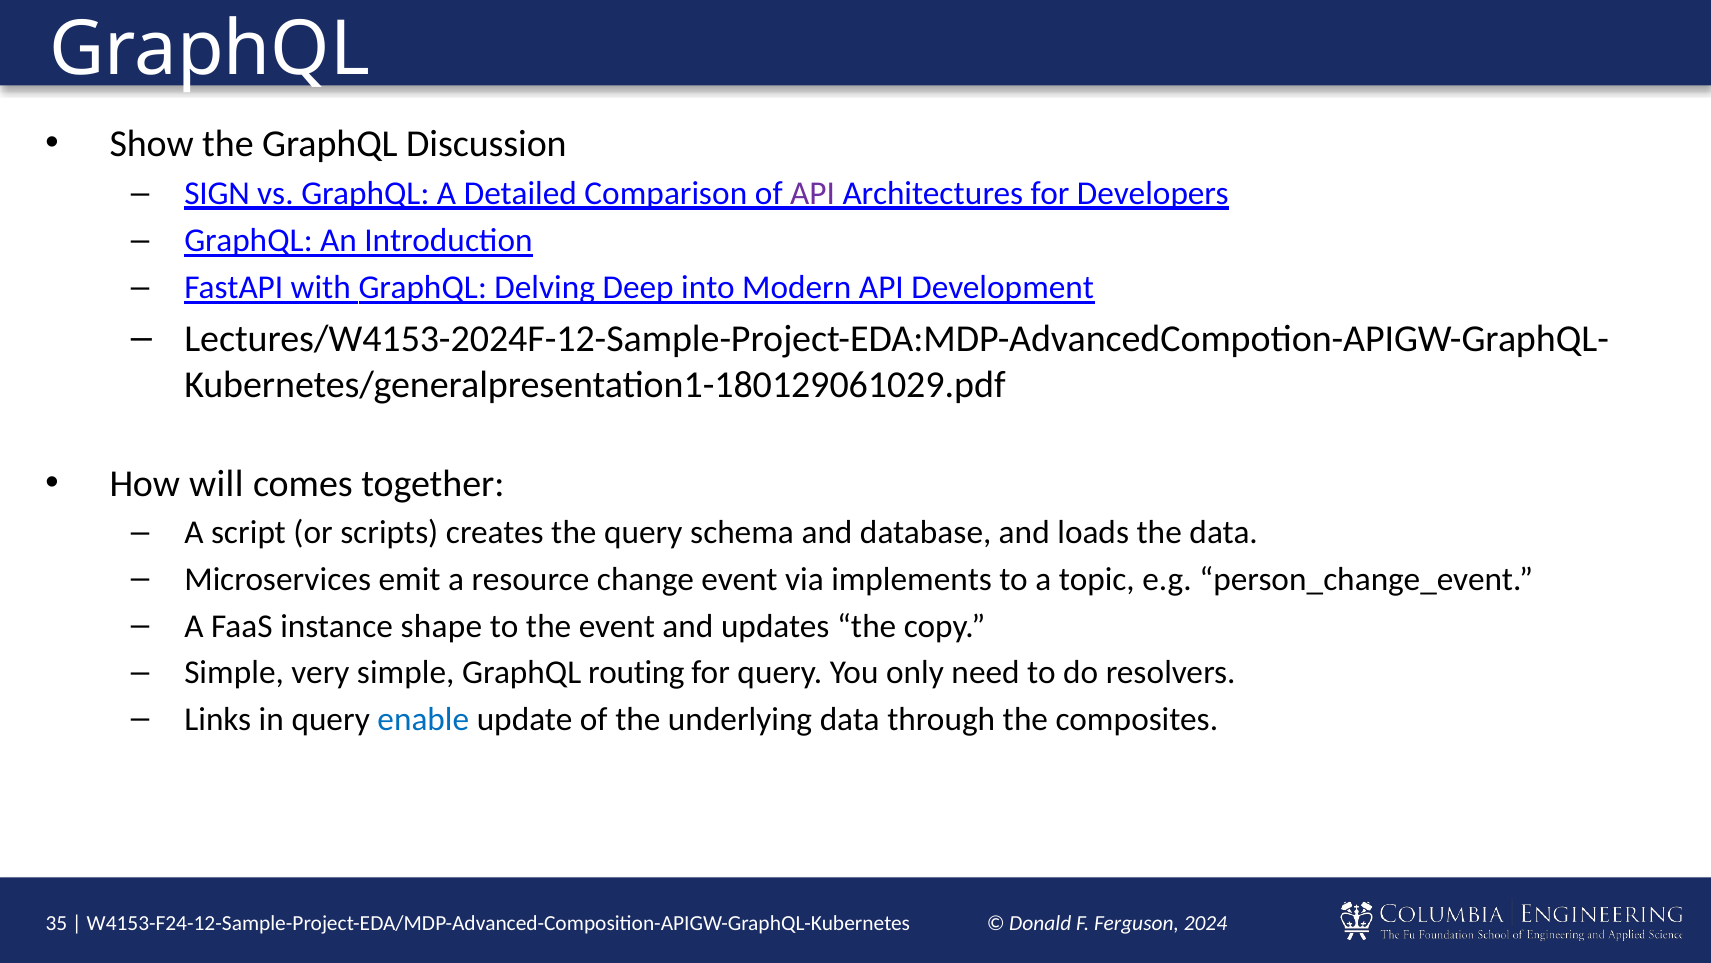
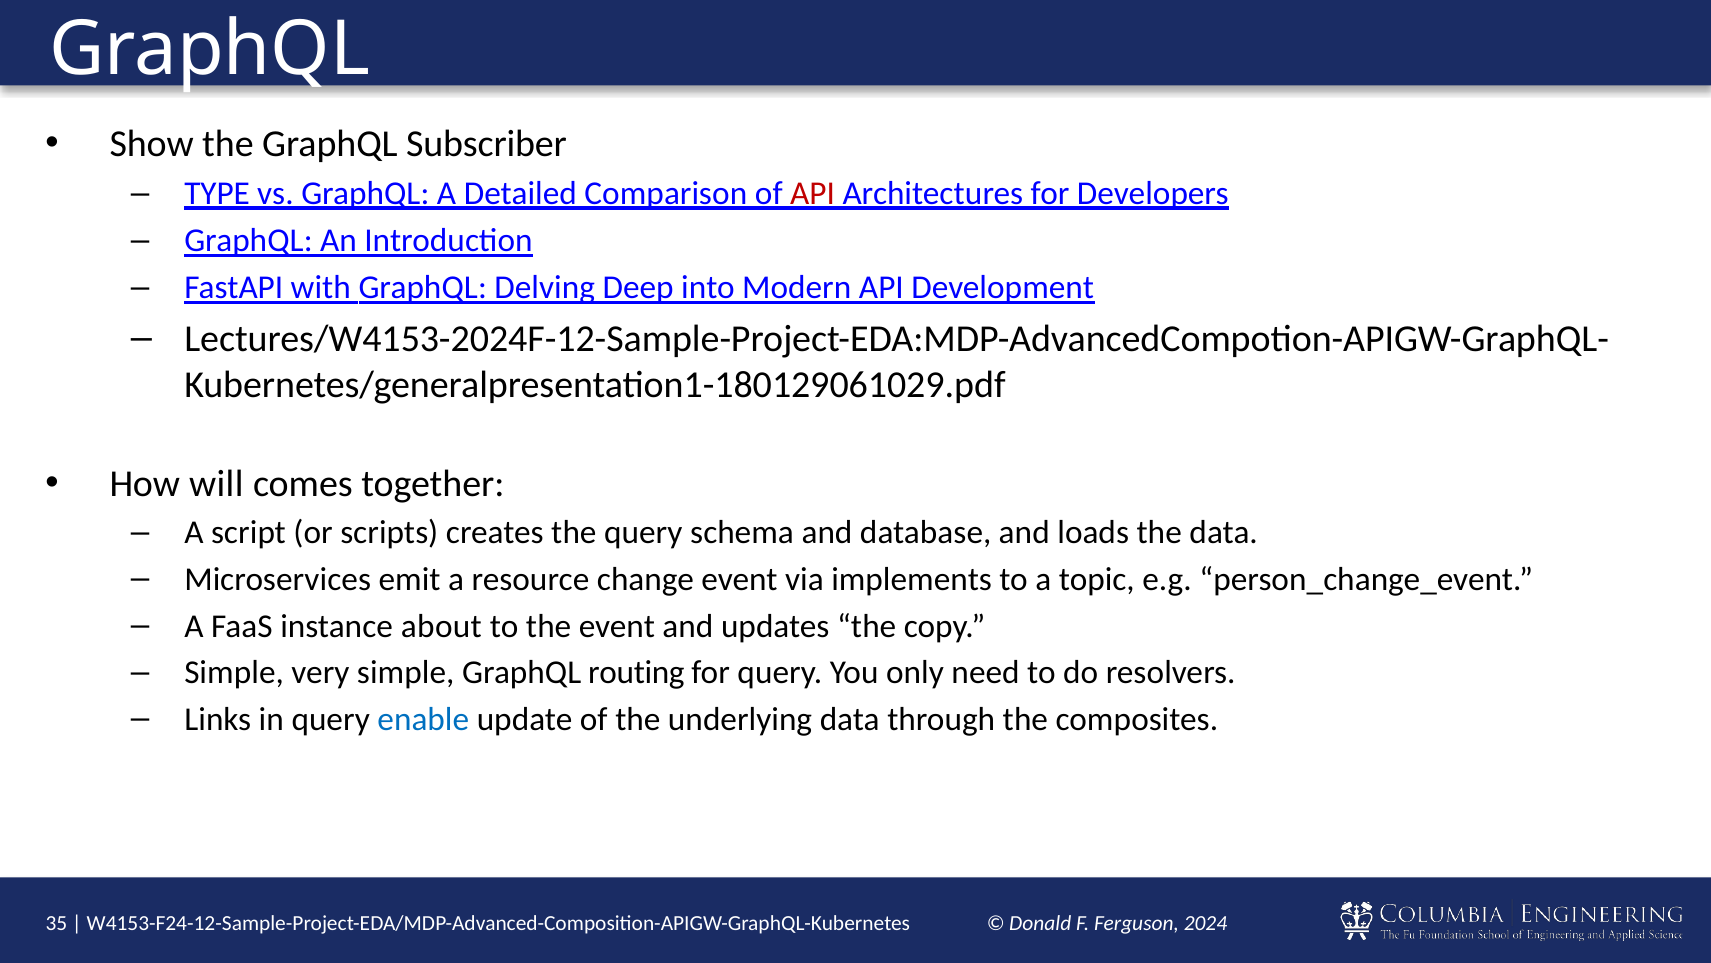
Discussion: Discussion -> Subscriber (486, 144)
SIGN: SIGN -> TYPE (217, 193)
API colour: purple -> red (813, 193)
shape: shape -> about (441, 626)
